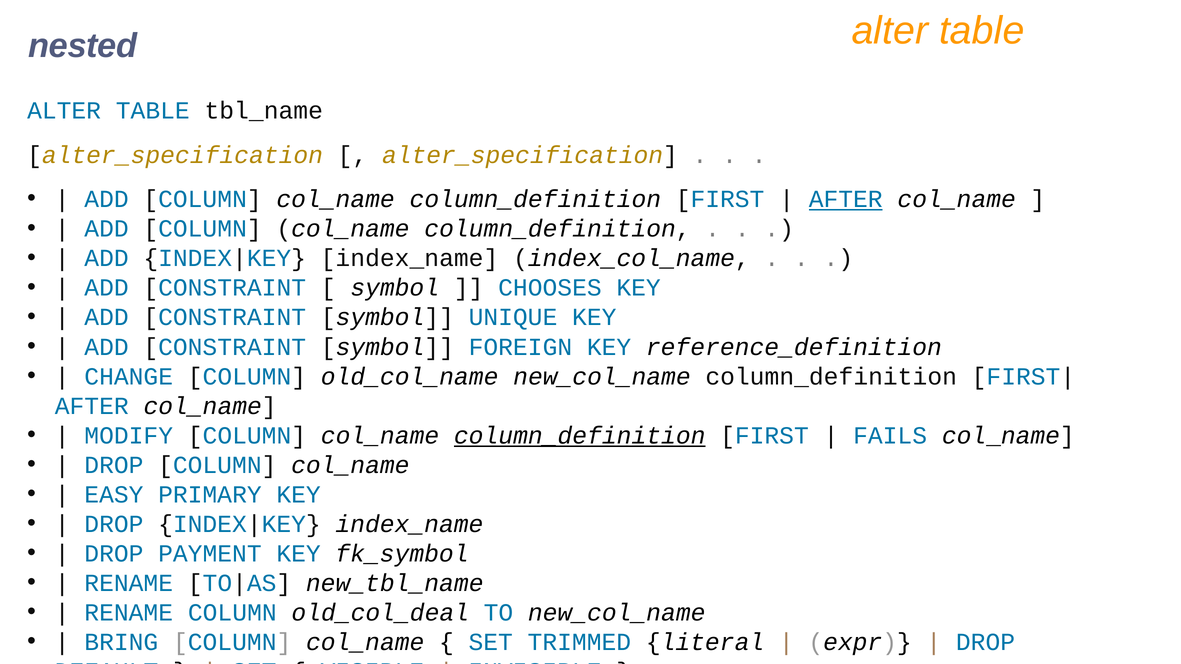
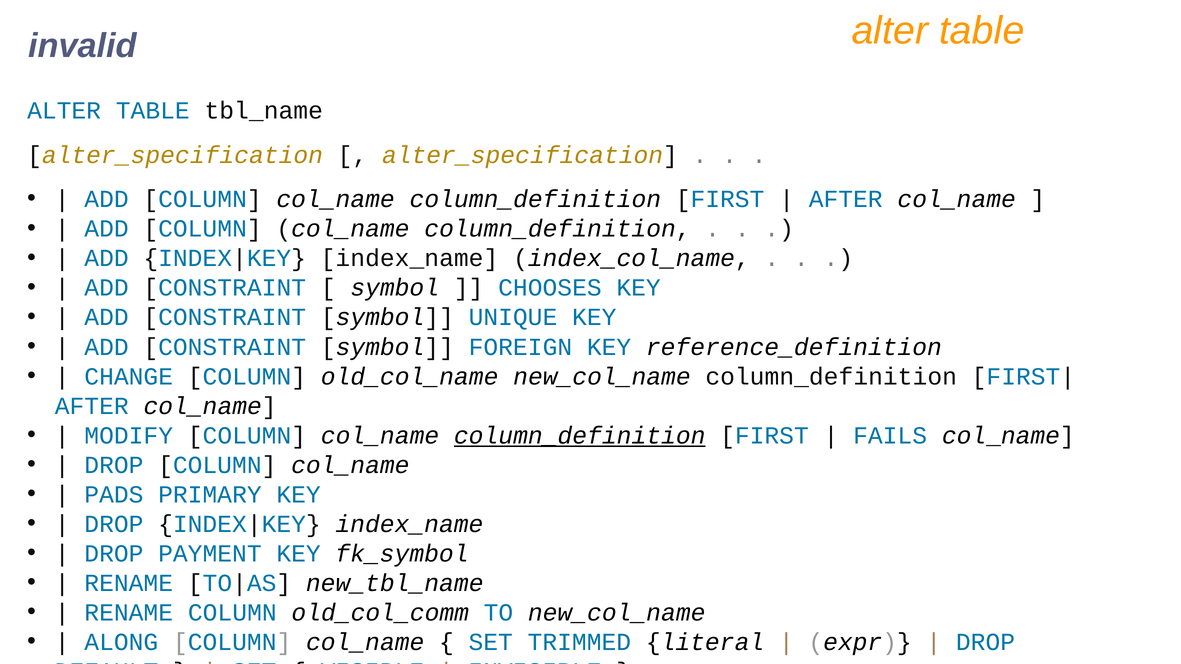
nested: nested -> invalid (83, 46)
AFTER underline: present -> none (846, 199)
EASY: EASY -> PADS (114, 495)
old_col_deal: old_col_deal -> old_col_comm (380, 613)
BRING: BRING -> ALONG (121, 642)
